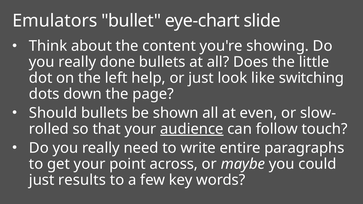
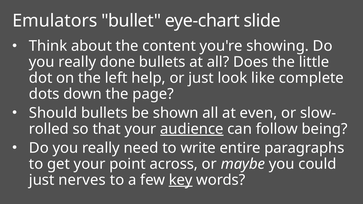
switching: switching -> complete (311, 78)
touch: touch -> being (325, 129)
results: results -> nerves (82, 180)
key underline: none -> present (181, 180)
